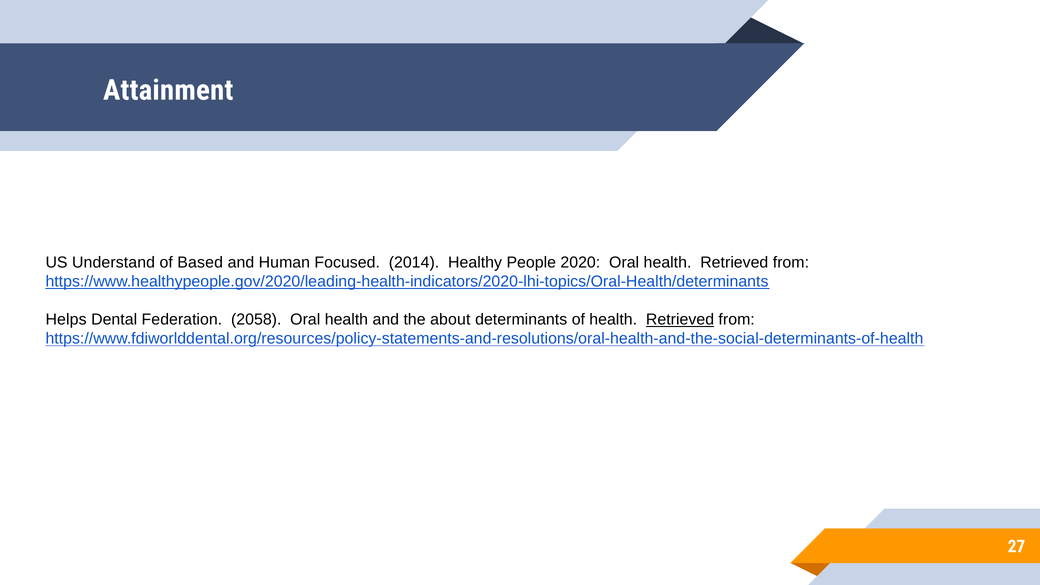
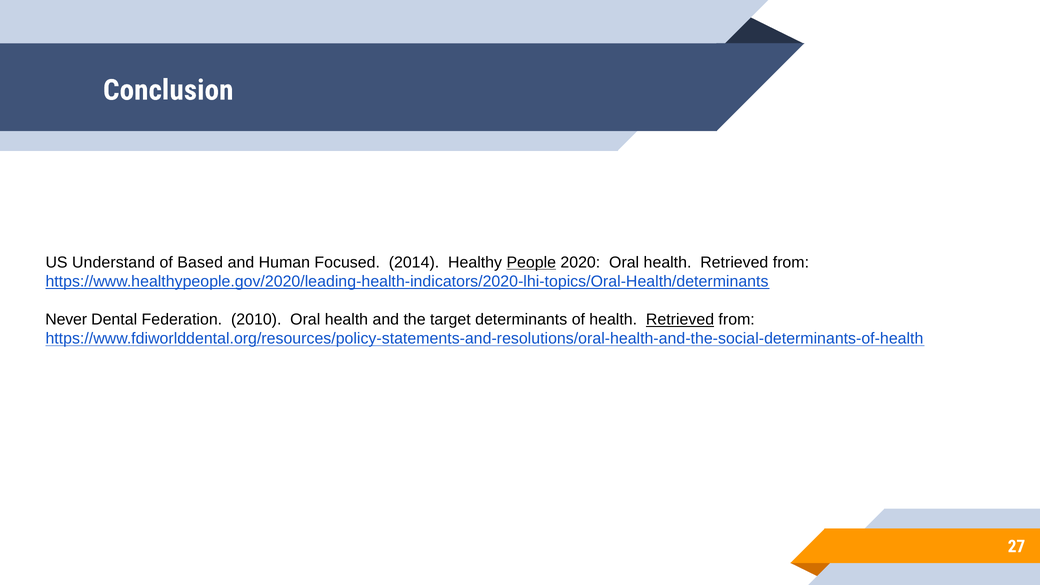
Attainment: Attainment -> Conclusion (168, 90)
People underline: none -> present (531, 262)
Helps: Helps -> Never (66, 320)
2058: 2058 -> 2010 (256, 320)
about: about -> target (450, 320)
